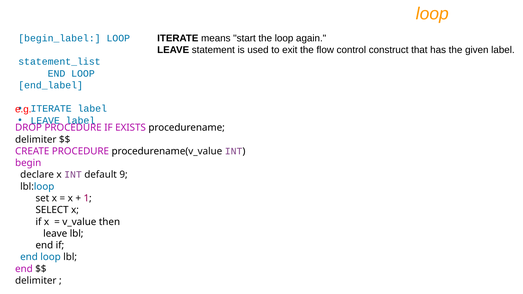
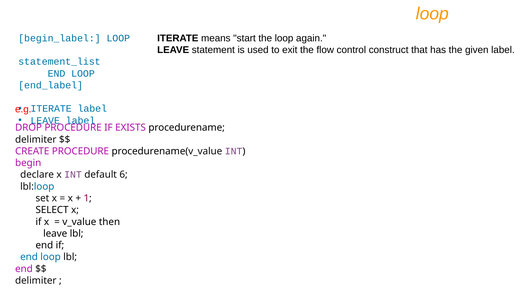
9: 9 -> 6 (124, 175)
